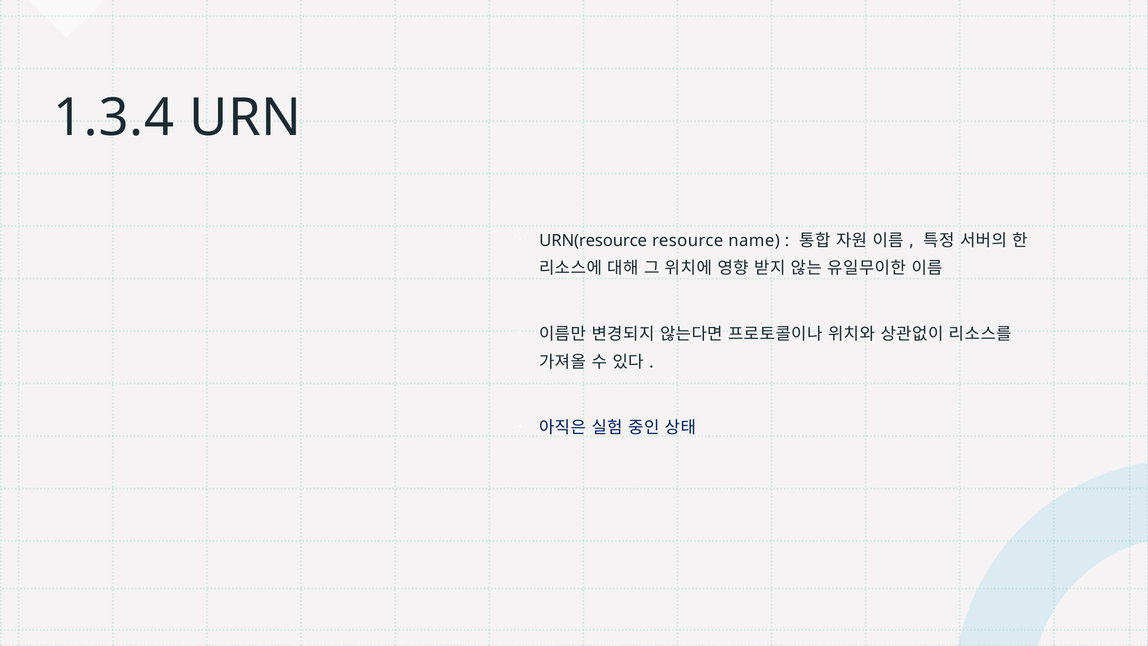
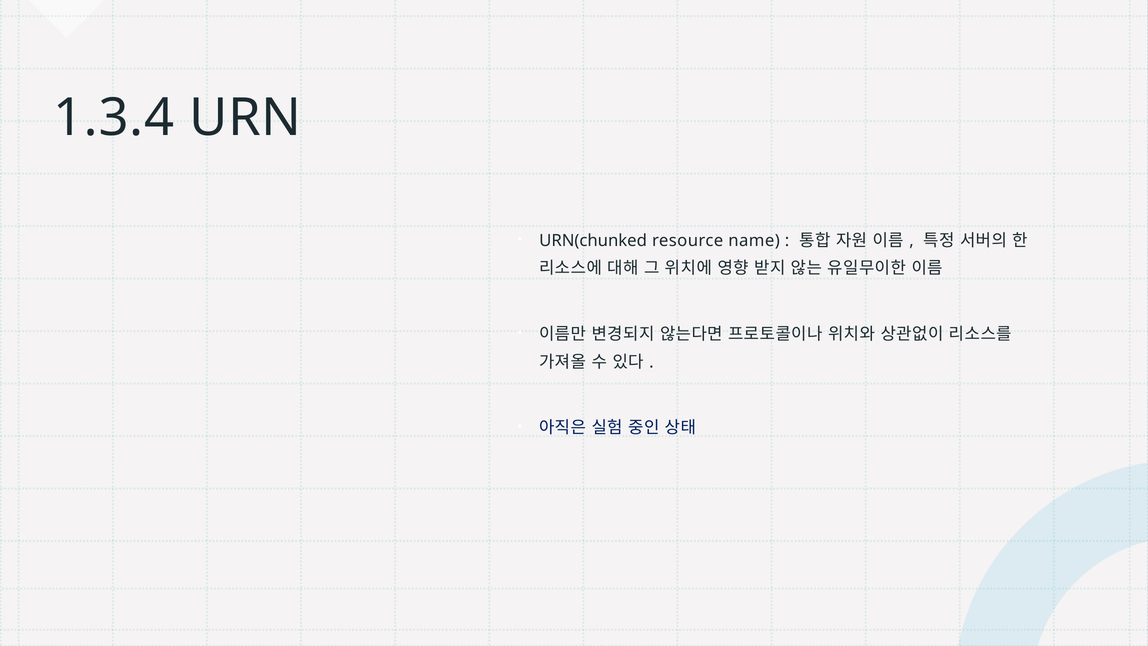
URN(resource: URN(resource -> URN(chunked (593, 241)
